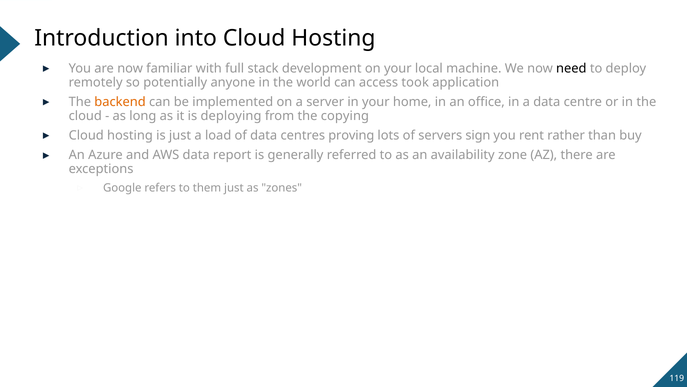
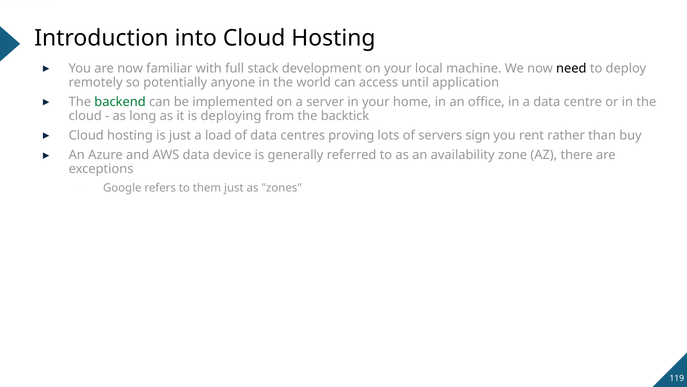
took: took -> until (415, 82)
backend colour: orange -> green (120, 102)
copying: copying -> backtick (345, 116)
report: report -> device (232, 155)
